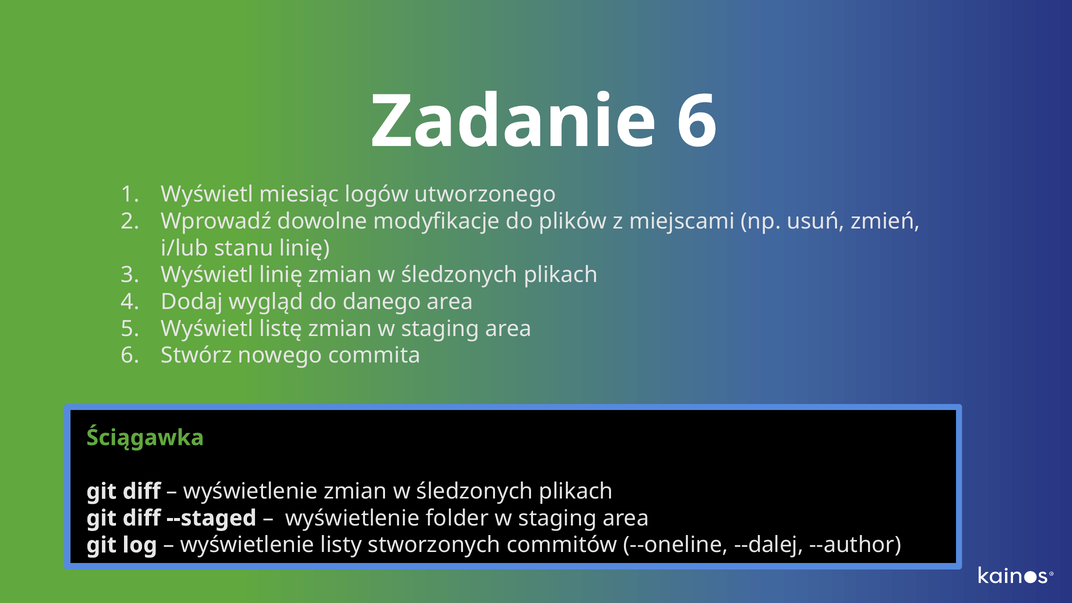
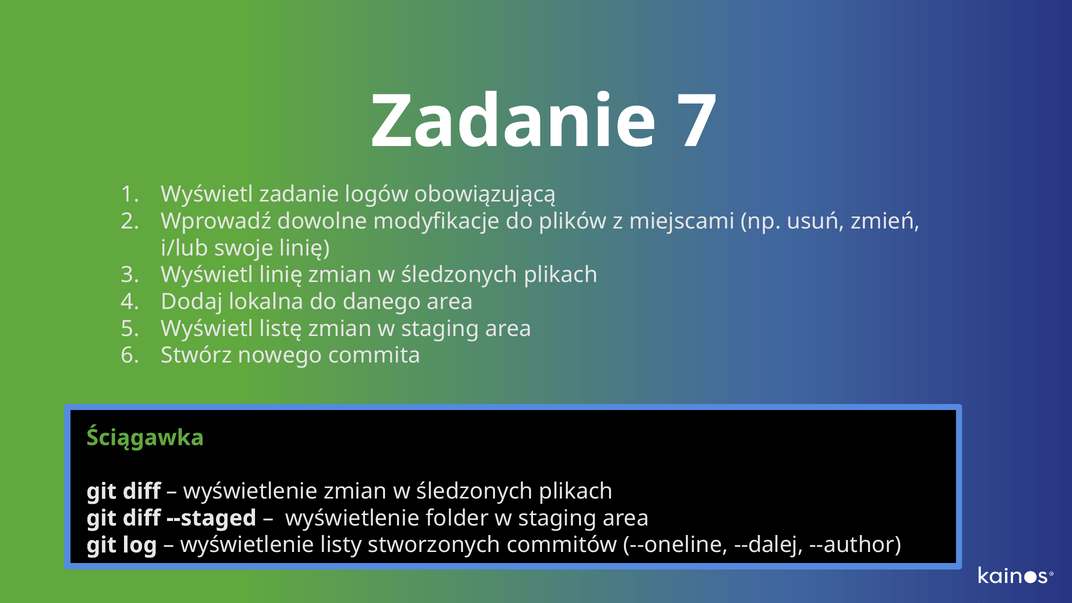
Zadanie 6: 6 -> 7 (697, 122)
Wyświetl miesiąc: miesiąc -> zadanie (299, 195)
utworzonego: utworzonego -> obowiązującą (485, 195)
stanu: stanu -> swoje (244, 248)
wygląd: wygląd -> lokalna (266, 302)
